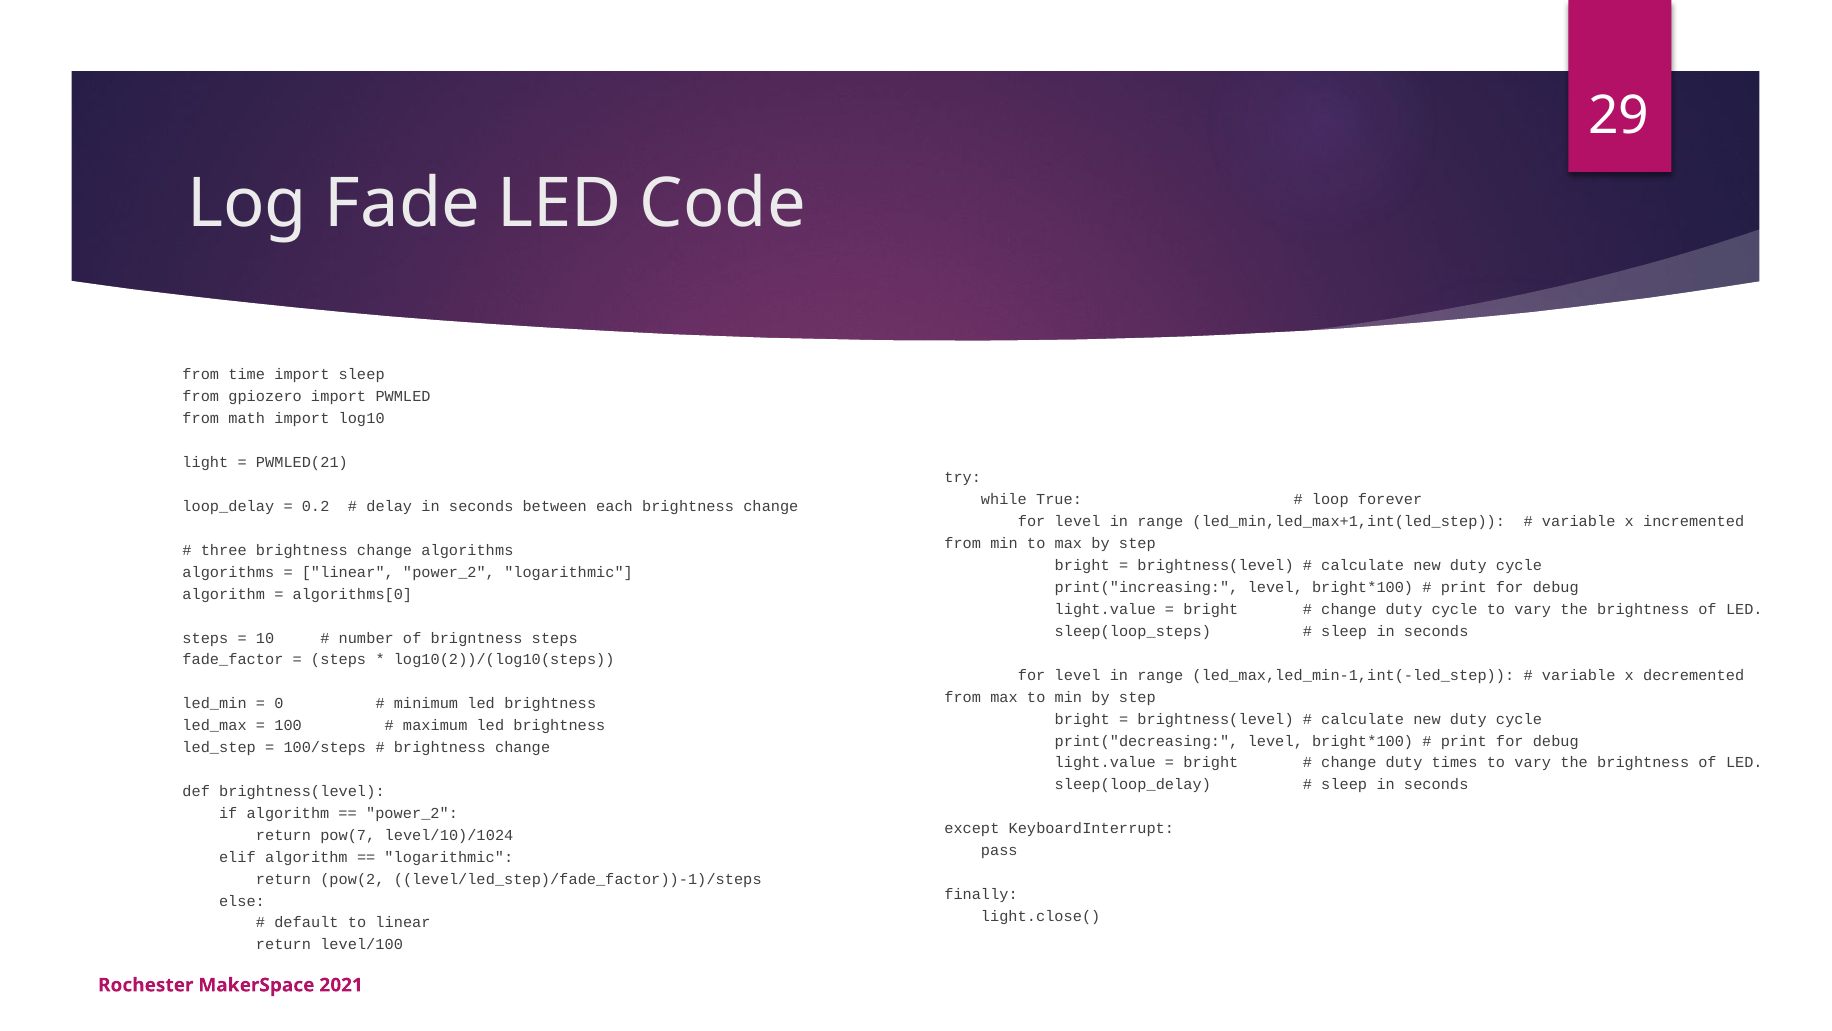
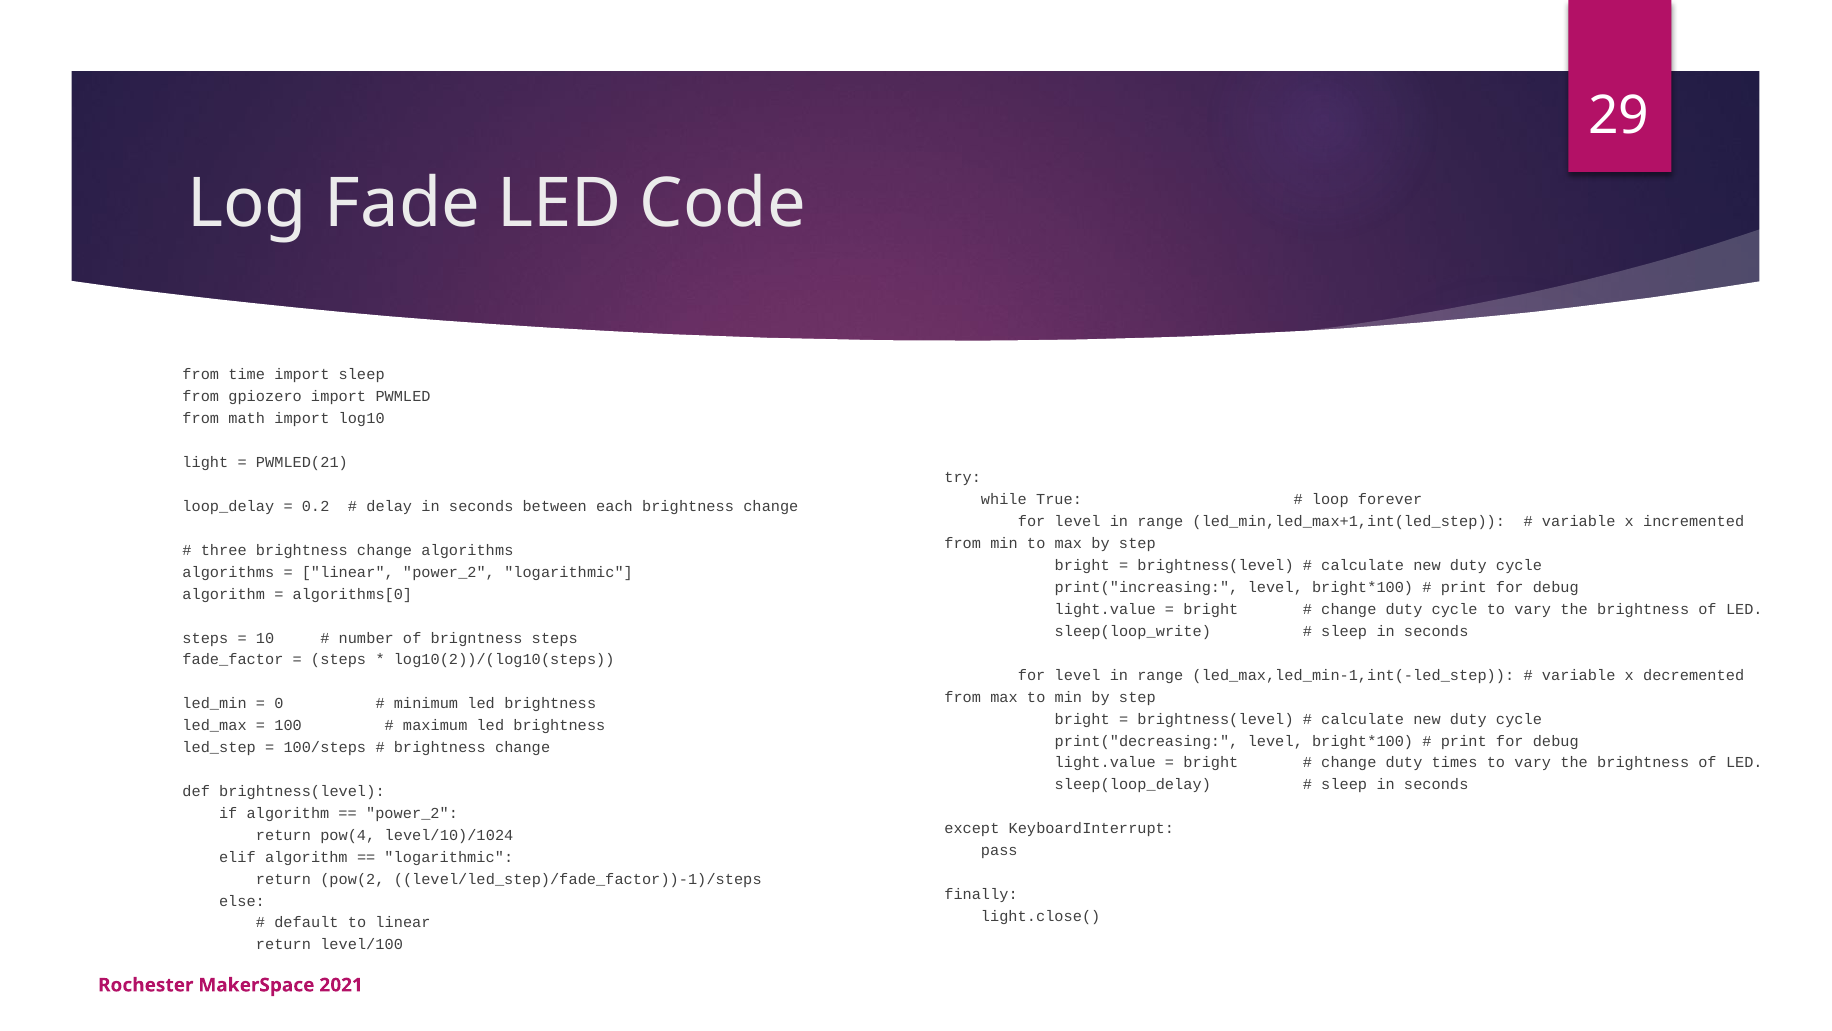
sleep(loop_steps: sleep(loop_steps -> sleep(loop_write (1133, 631)
pow(7: pow(7 -> pow(4 (348, 835)
